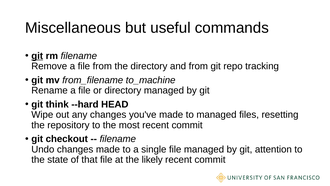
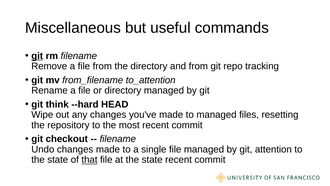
to_machine: to_machine -> to_attention (151, 80)
that underline: none -> present (89, 159)
at the likely: likely -> state (152, 159)
